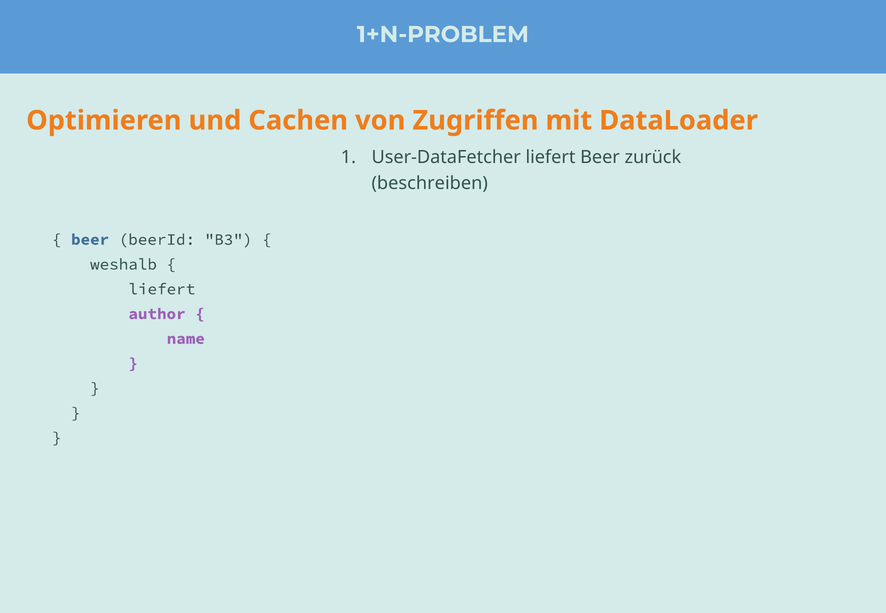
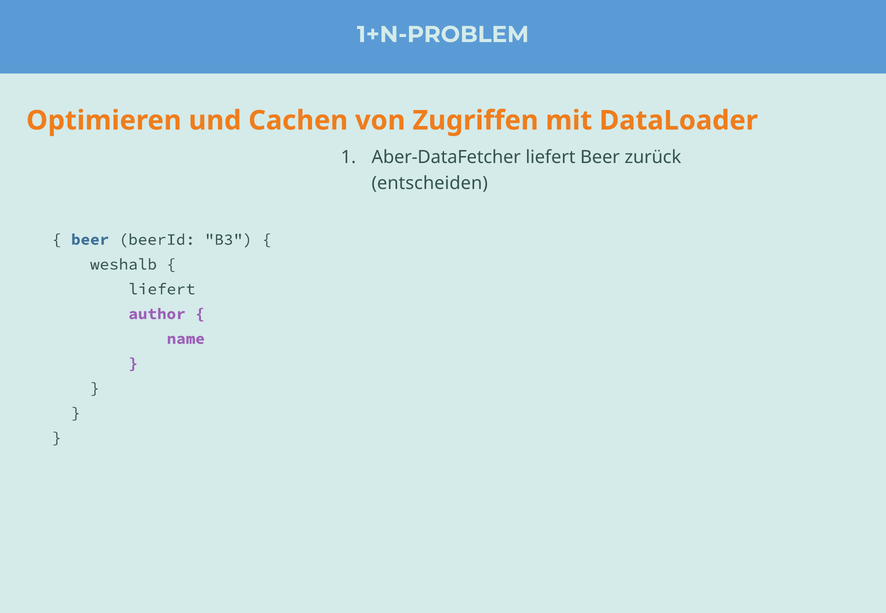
User-DataFetcher: User-DataFetcher -> Aber-DataFetcher (446, 157)
beschreiben: beschreiben -> entscheiden (430, 184)
